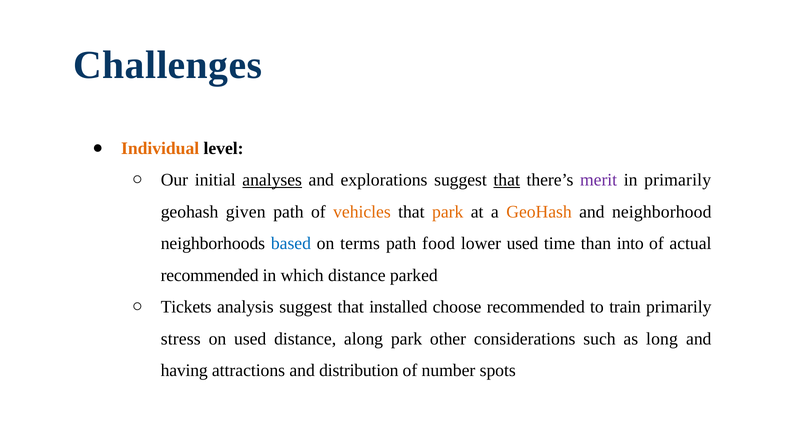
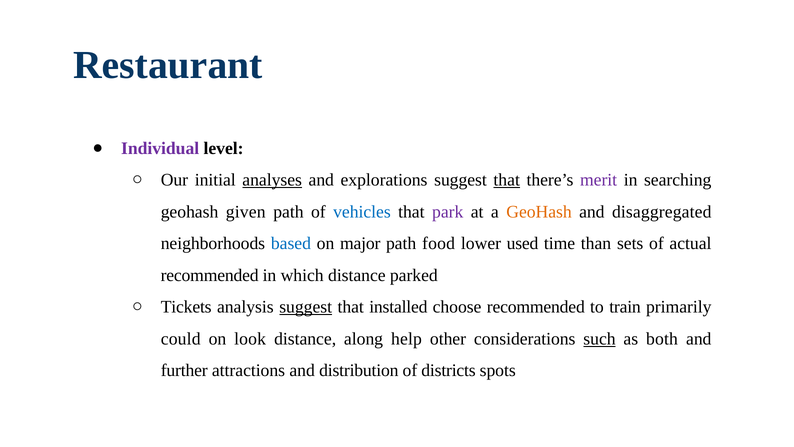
Challenges: Challenges -> Restaurant (168, 65)
Individual colour: orange -> purple (160, 148)
in primarily: primarily -> searching (678, 180)
vehicles colour: orange -> blue (362, 212)
park colour: orange -> purple (448, 212)
neighborhood: neighborhood -> disaggregated (662, 212)
terms: terms -> major (360, 243)
into: into -> sets (630, 243)
suggest underline: none -> present (306, 307)
stress: stress -> could (181, 339)
on used: used -> look (250, 339)
along park: park -> help (406, 339)
such underline: none -> present (599, 339)
long: long -> both (662, 339)
having: having -> further (184, 370)
number: number -> districts (449, 370)
